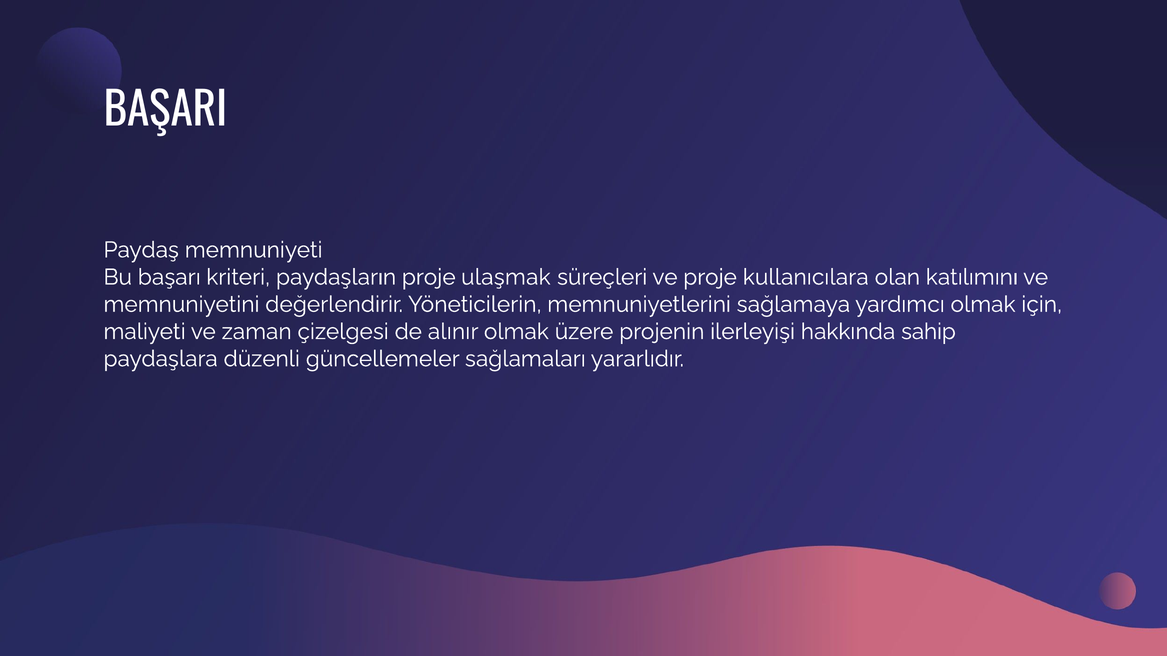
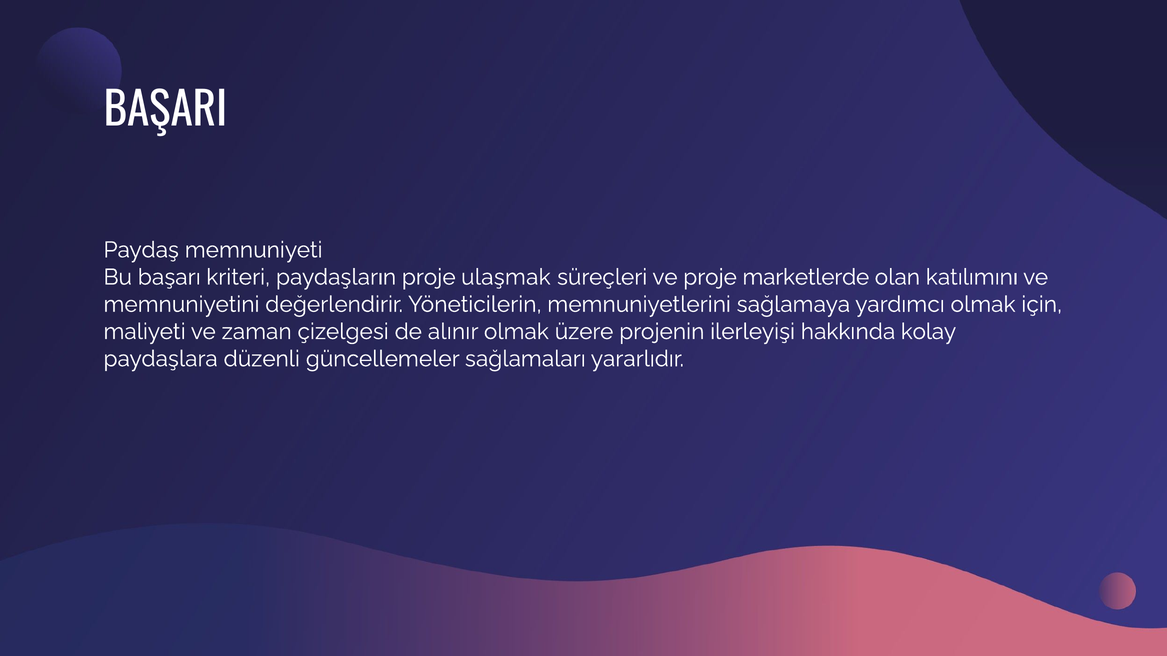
kullanıcılara: kullanıcılara -> marketlerde (806, 277)
sahip: sahip -> kolay (928, 332)
